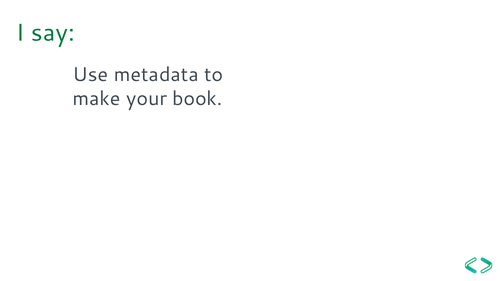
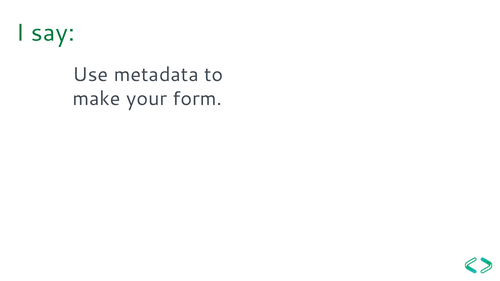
book: book -> form (197, 99)
